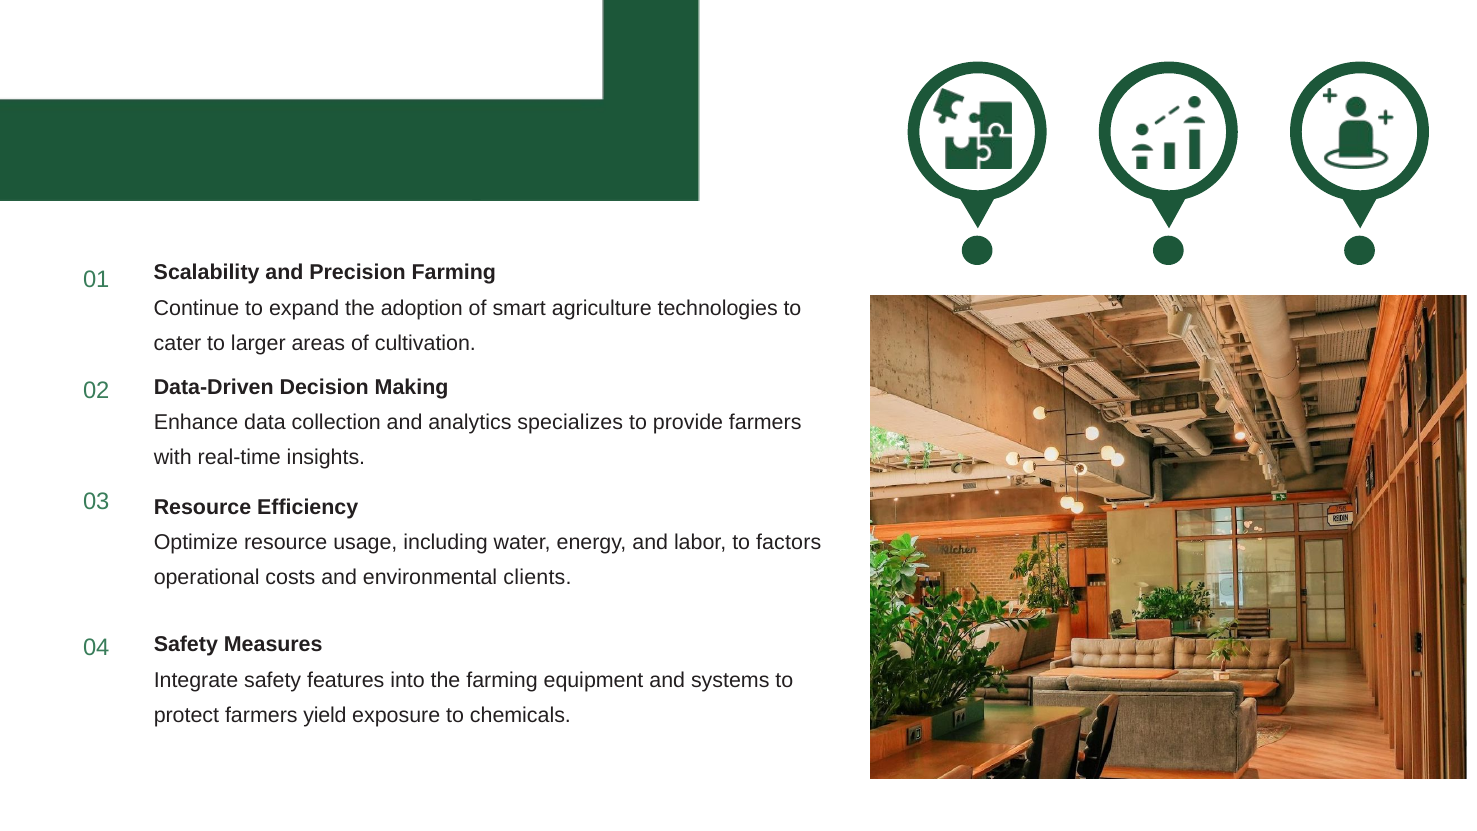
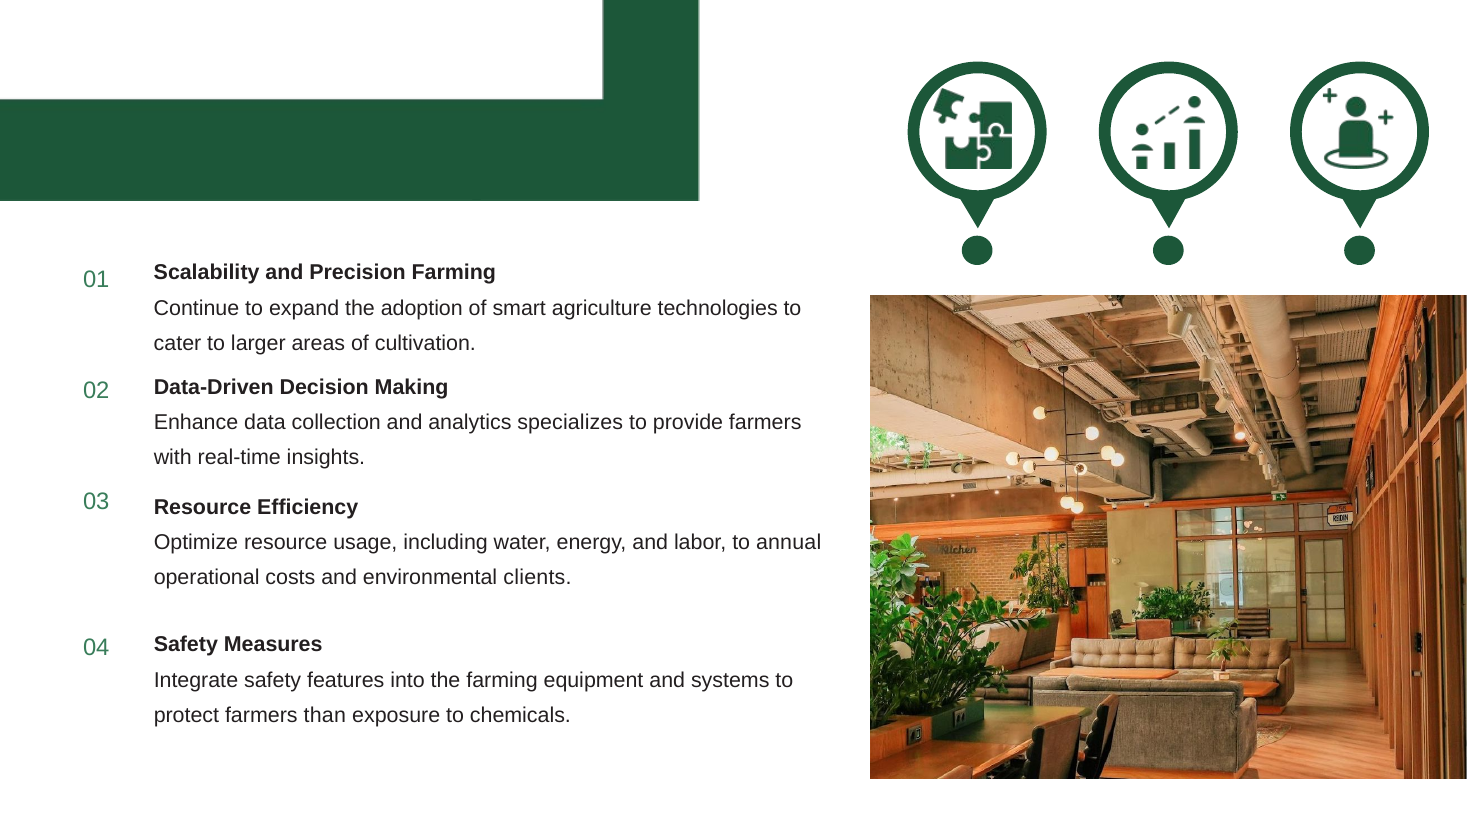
factors: factors -> annual (789, 542)
yield: yield -> than (325, 715)
